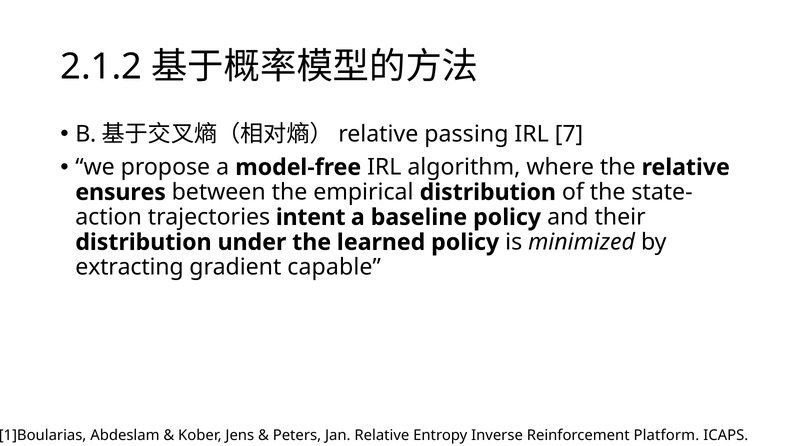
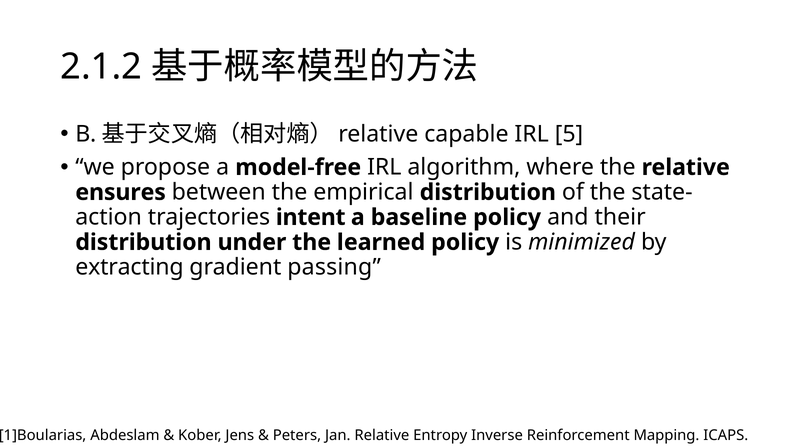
passing: passing -> capable (466, 134)
7: 7 -> 5 (569, 134)
capable: capable -> passing (334, 267)
Platform: Platform -> Mapping (666, 435)
